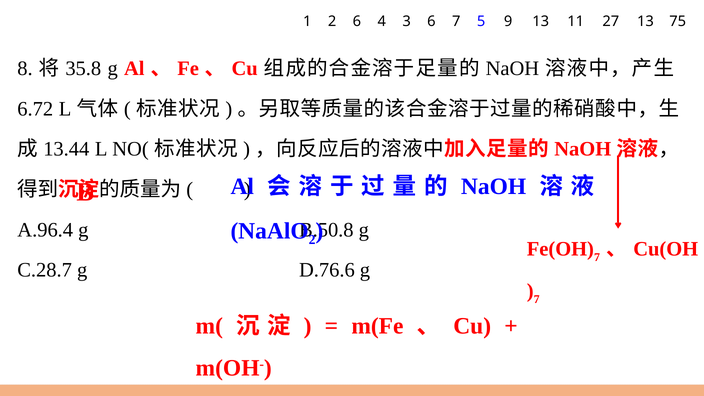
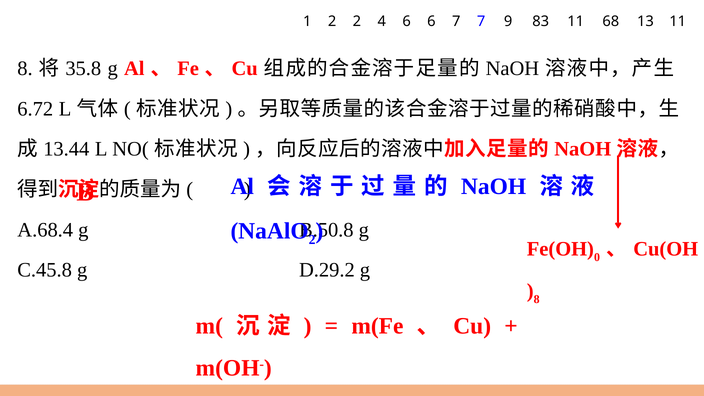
2 6: 6 -> 2 (357, 22)
4 3: 3 -> 6 (407, 22)
7 5: 5 -> 7 (481, 22)
9 13: 13 -> 83 (541, 22)
27: 27 -> 68 (611, 22)
13 75: 75 -> 11 (678, 22)
A.96.4: A.96.4 -> A.68.4 (45, 230)
7: 7 -> 0 (597, 257)
C.28.7: C.28.7 -> C.45.8 (45, 270)
D.76.6: D.76.6 -> D.29.2 (327, 270)
7: 7 -> 8 (537, 299)
